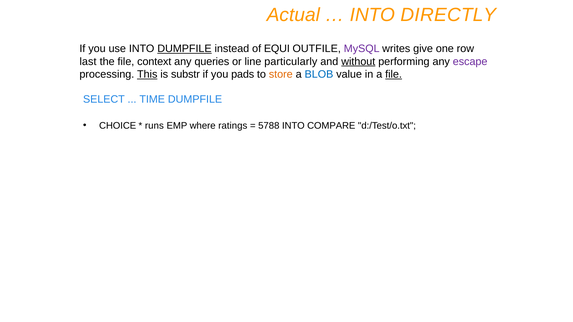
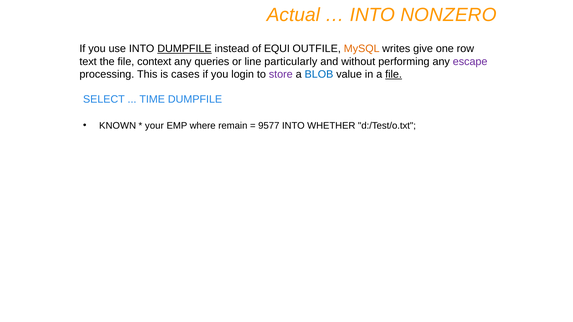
DIRECTLY: DIRECTLY -> NONZERO (449, 15)
MySQL colour: purple -> orange (362, 49)
last: last -> text (88, 62)
without underline: present -> none (358, 62)
This underline: present -> none (147, 74)
substr: substr -> cases (185, 74)
pads: pads -> login (243, 74)
store colour: orange -> purple (281, 74)
CHOICE: CHOICE -> KNOWN (118, 126)
runs: runs -> your (154, 126)
ratings: ratings -> remain (233, 126)
5788: 5788 -> 9577 (269, 126)
COMPARE: COMPARE -> WHETHER (331, 126)
